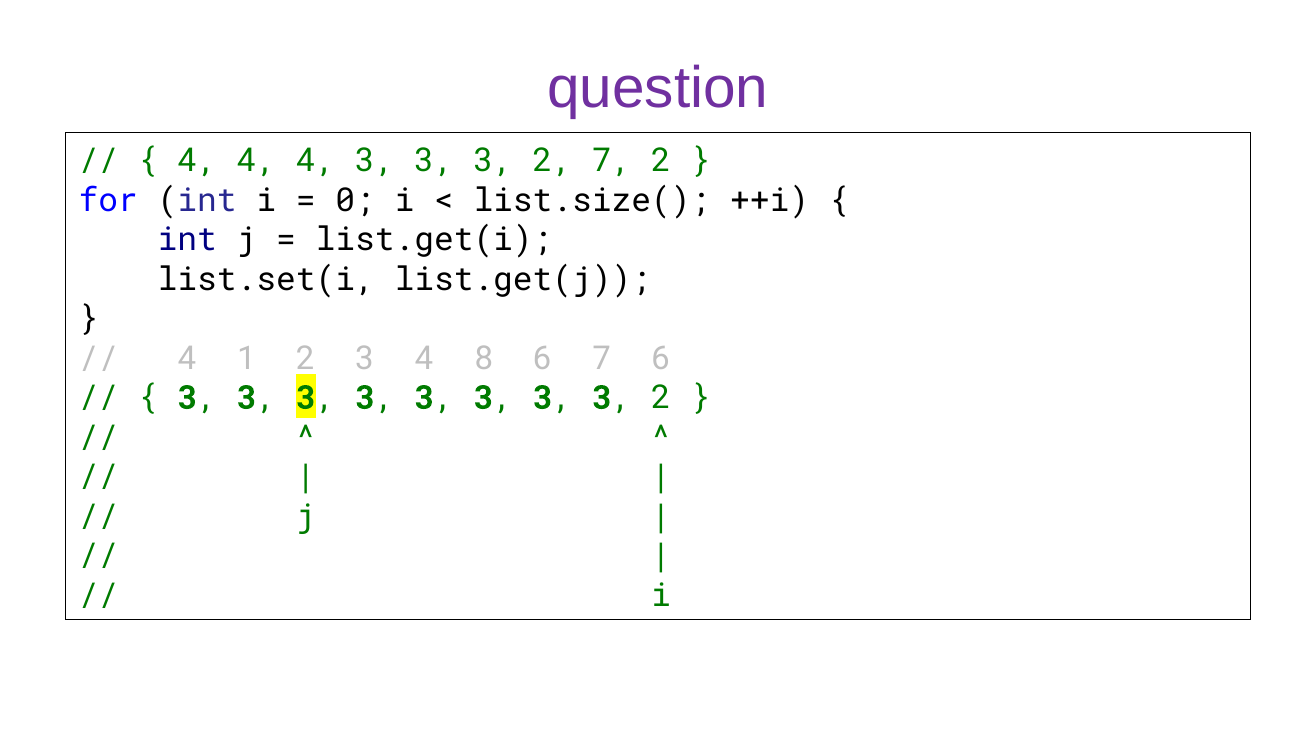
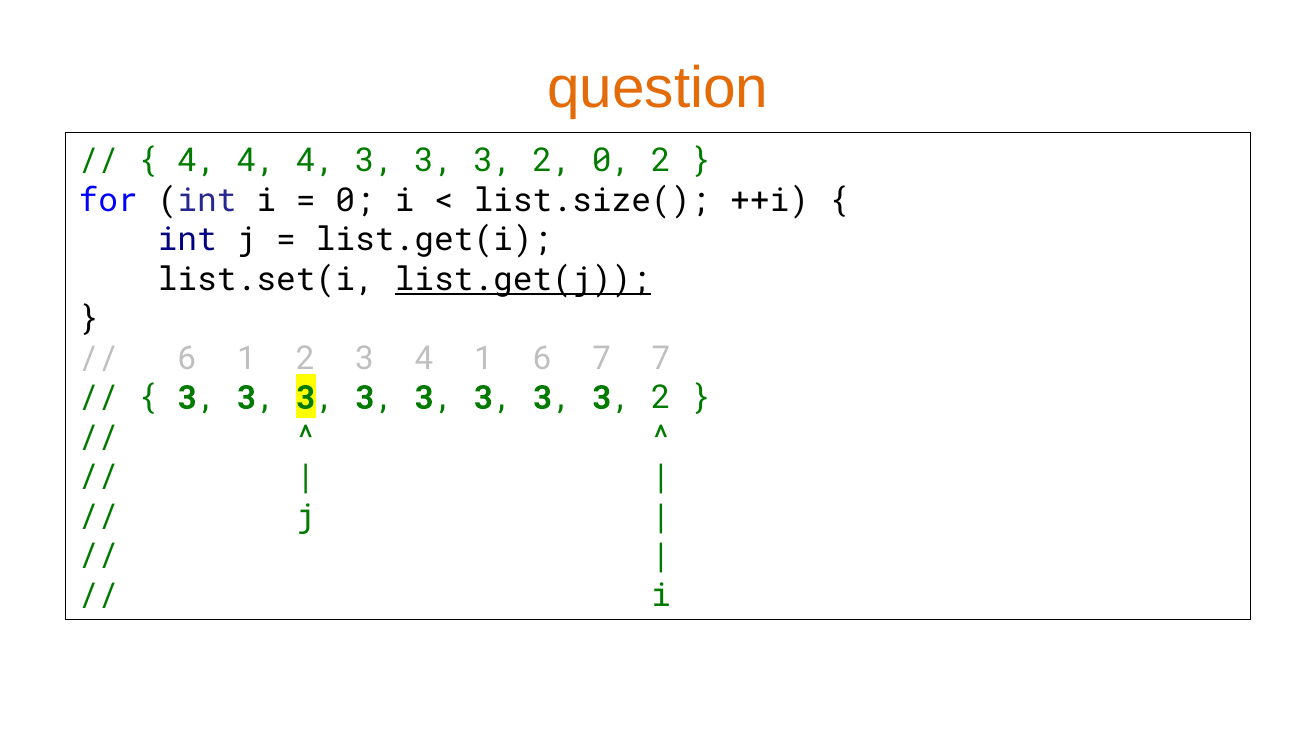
question colour: purple -> orange (658, 89)
2 7: 7 -> 0 (612, 161)
list.get(j underline: none -> present (523, 280)
4: 4 -> 6 (187, 359)
4 8: 8 -> 1 (483, 359)
7 6: 6 -> 7 (661, 359)
